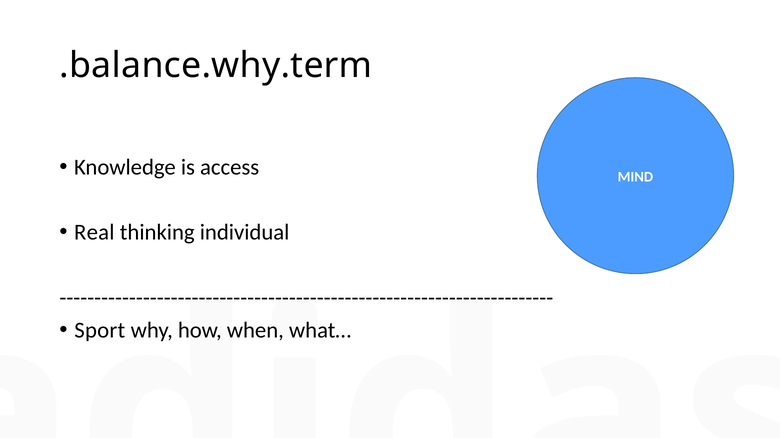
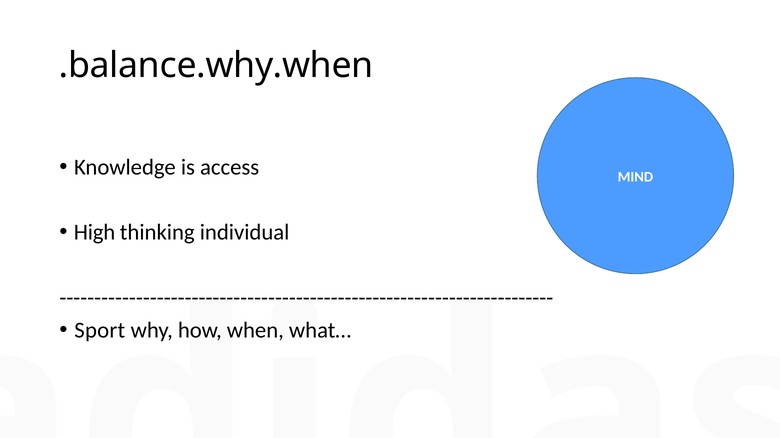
.balance.why.term: .balance.why.term -> .balance.why.when (216, 66)
Real: Real -> High (95, 233)
